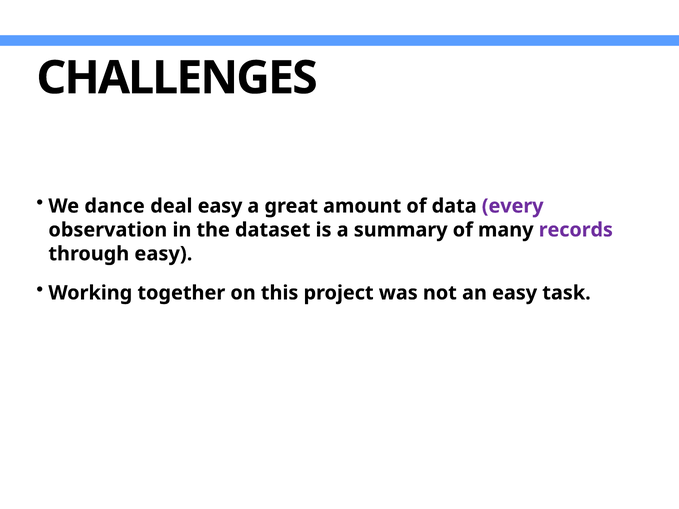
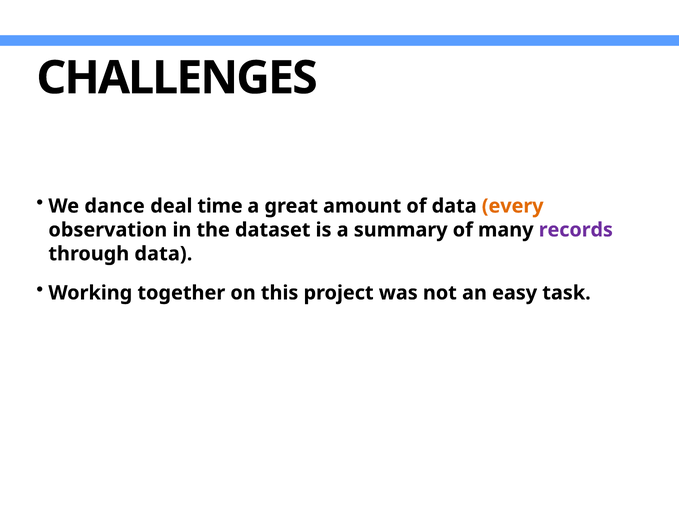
deal easy: easy -> time (220, 206)
every colour: purple -> orange (513, 206)
through easy: easy -> data (163, 254)
